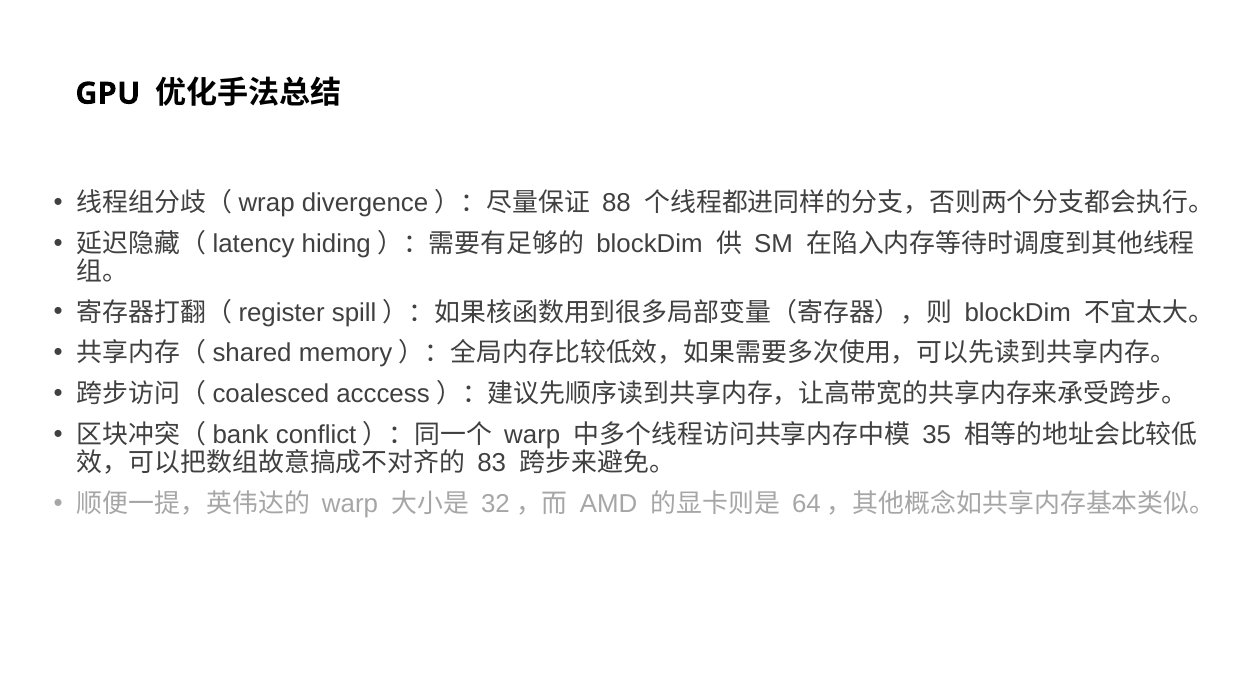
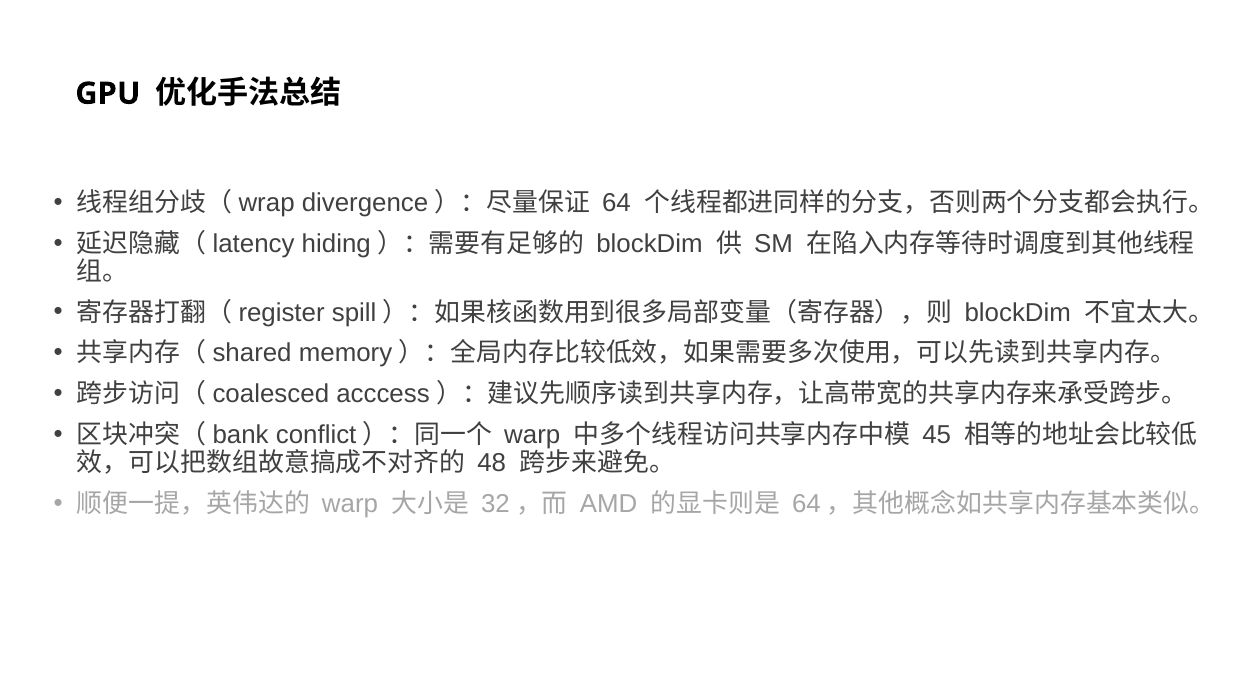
88: 88 -> 64 (616, 203)
35: 35 -> 45 (937, 435)
83: 83 -> 48 (492, 463)
